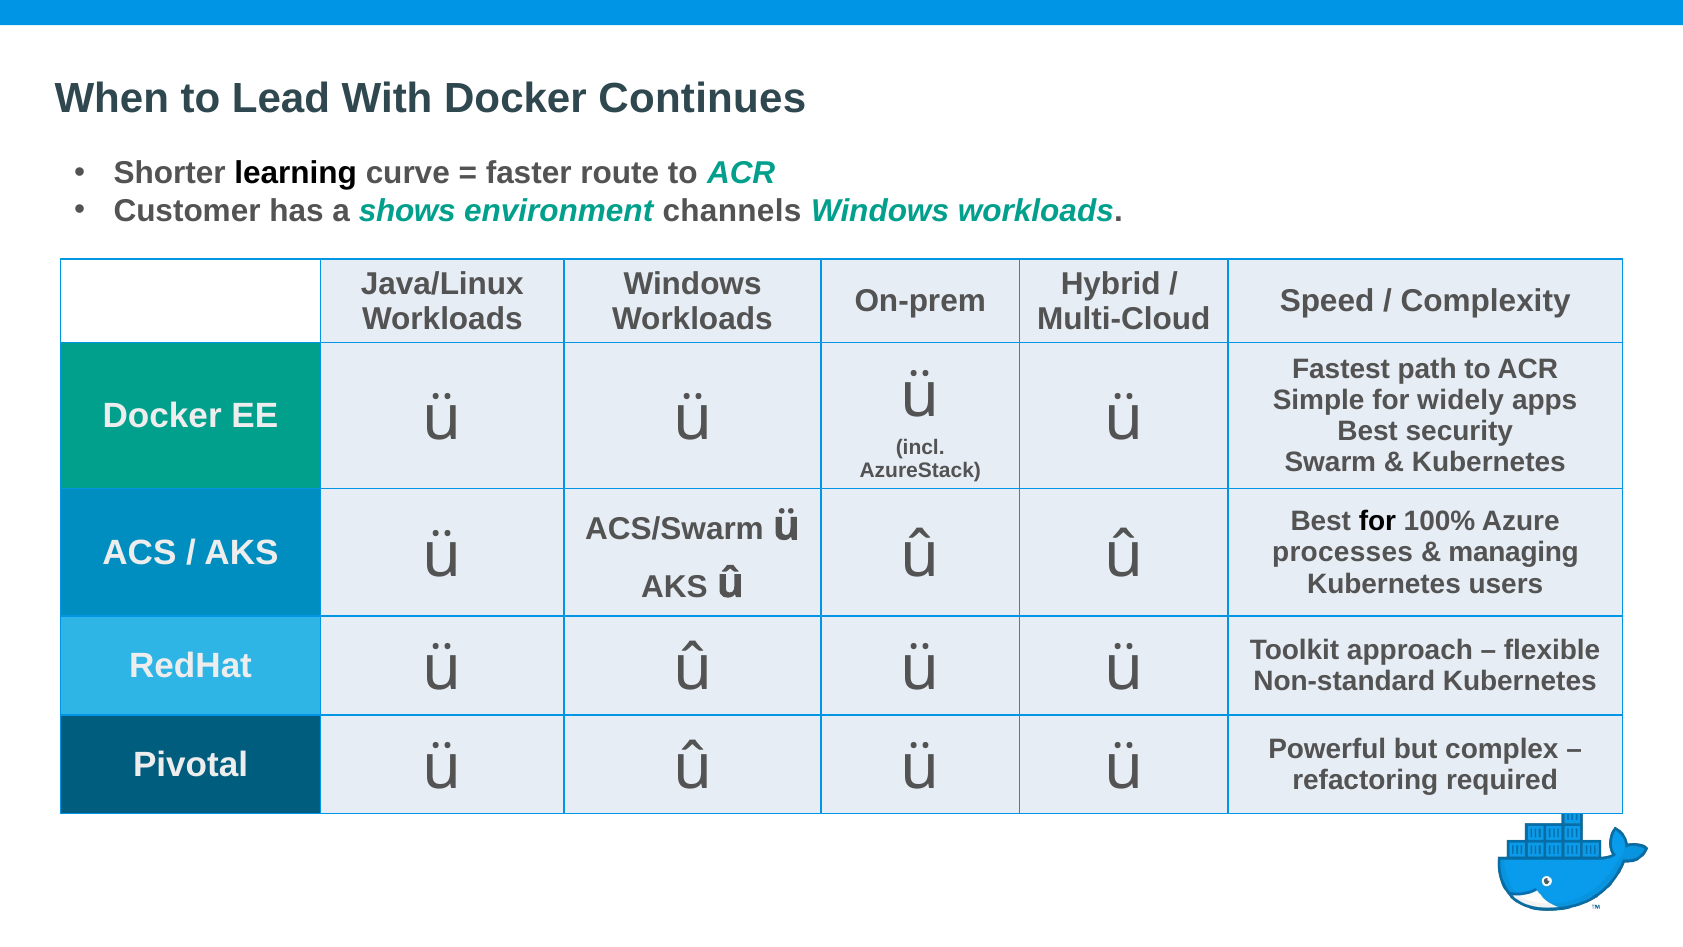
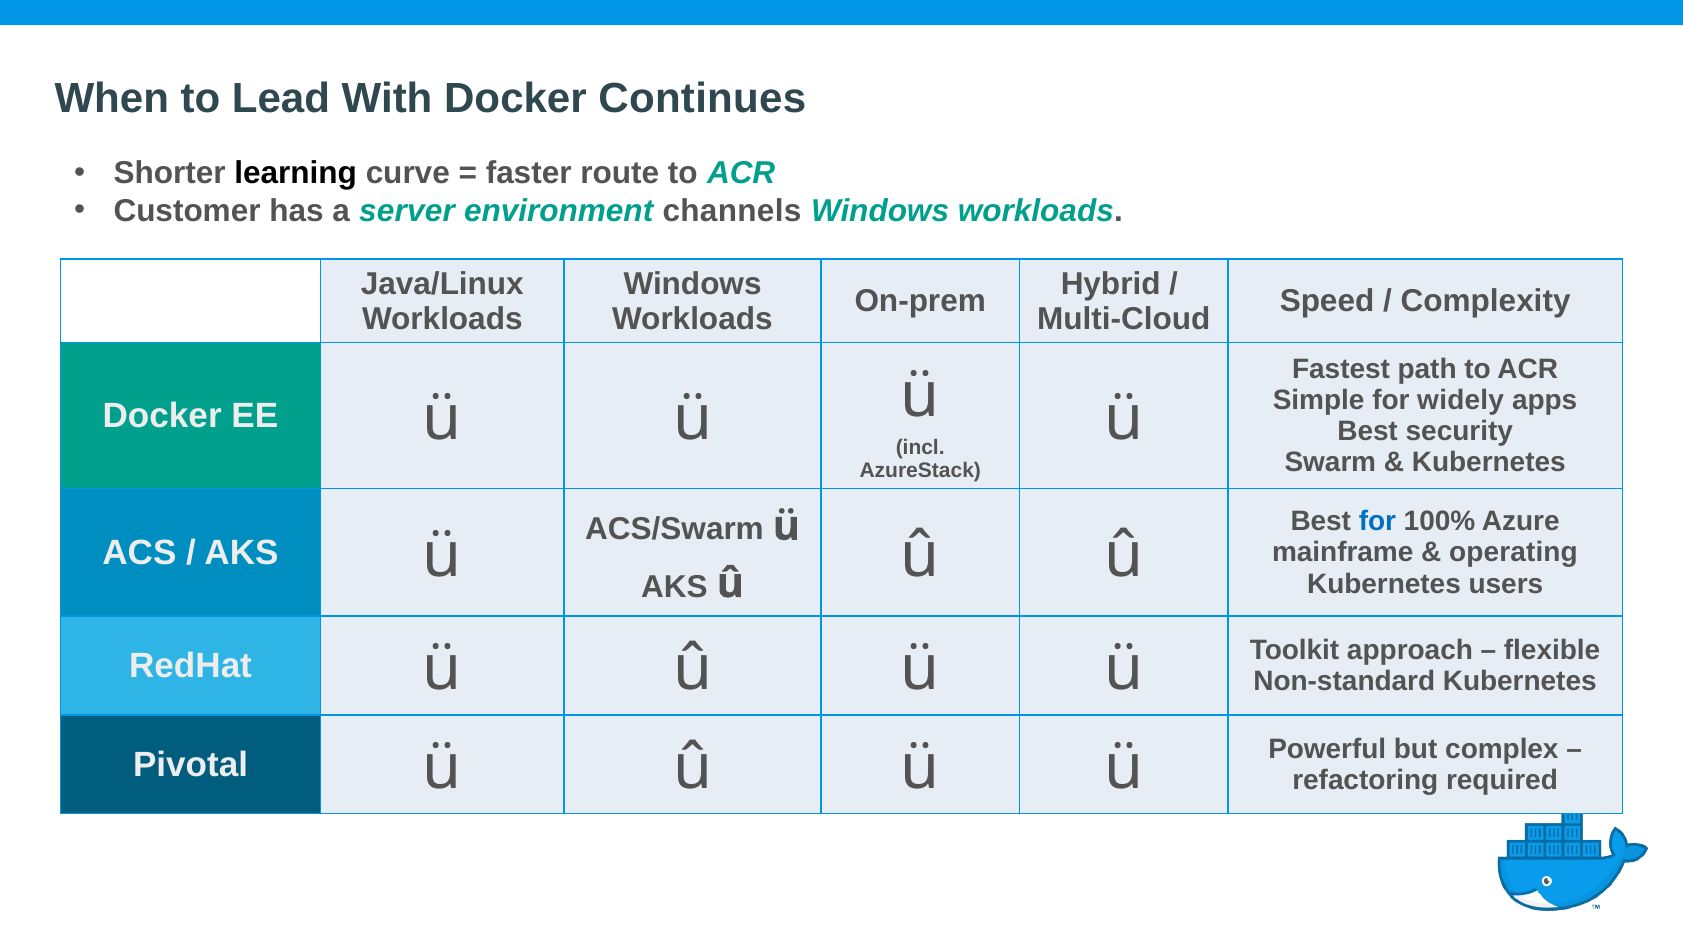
shows: shows -> server (407, 211)
for colour: black -> blue (1377, 521)
processes: processes -> mainframe (1343, 552)
managing: managing -> operating (1513, 552)
